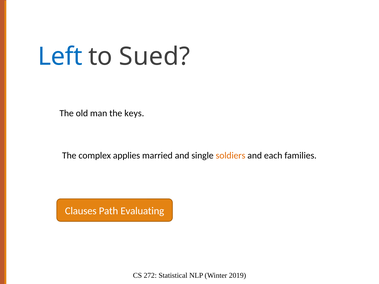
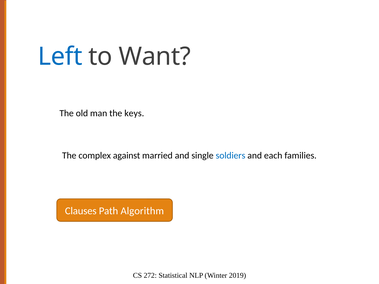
Sued: Sued -> Want (155, 57)
applies: applies -> against (127, 156)
soldiers colour: orange -> blue (231, 156)
Evaluating: Evaluating -> Algorithm (142, 211)
